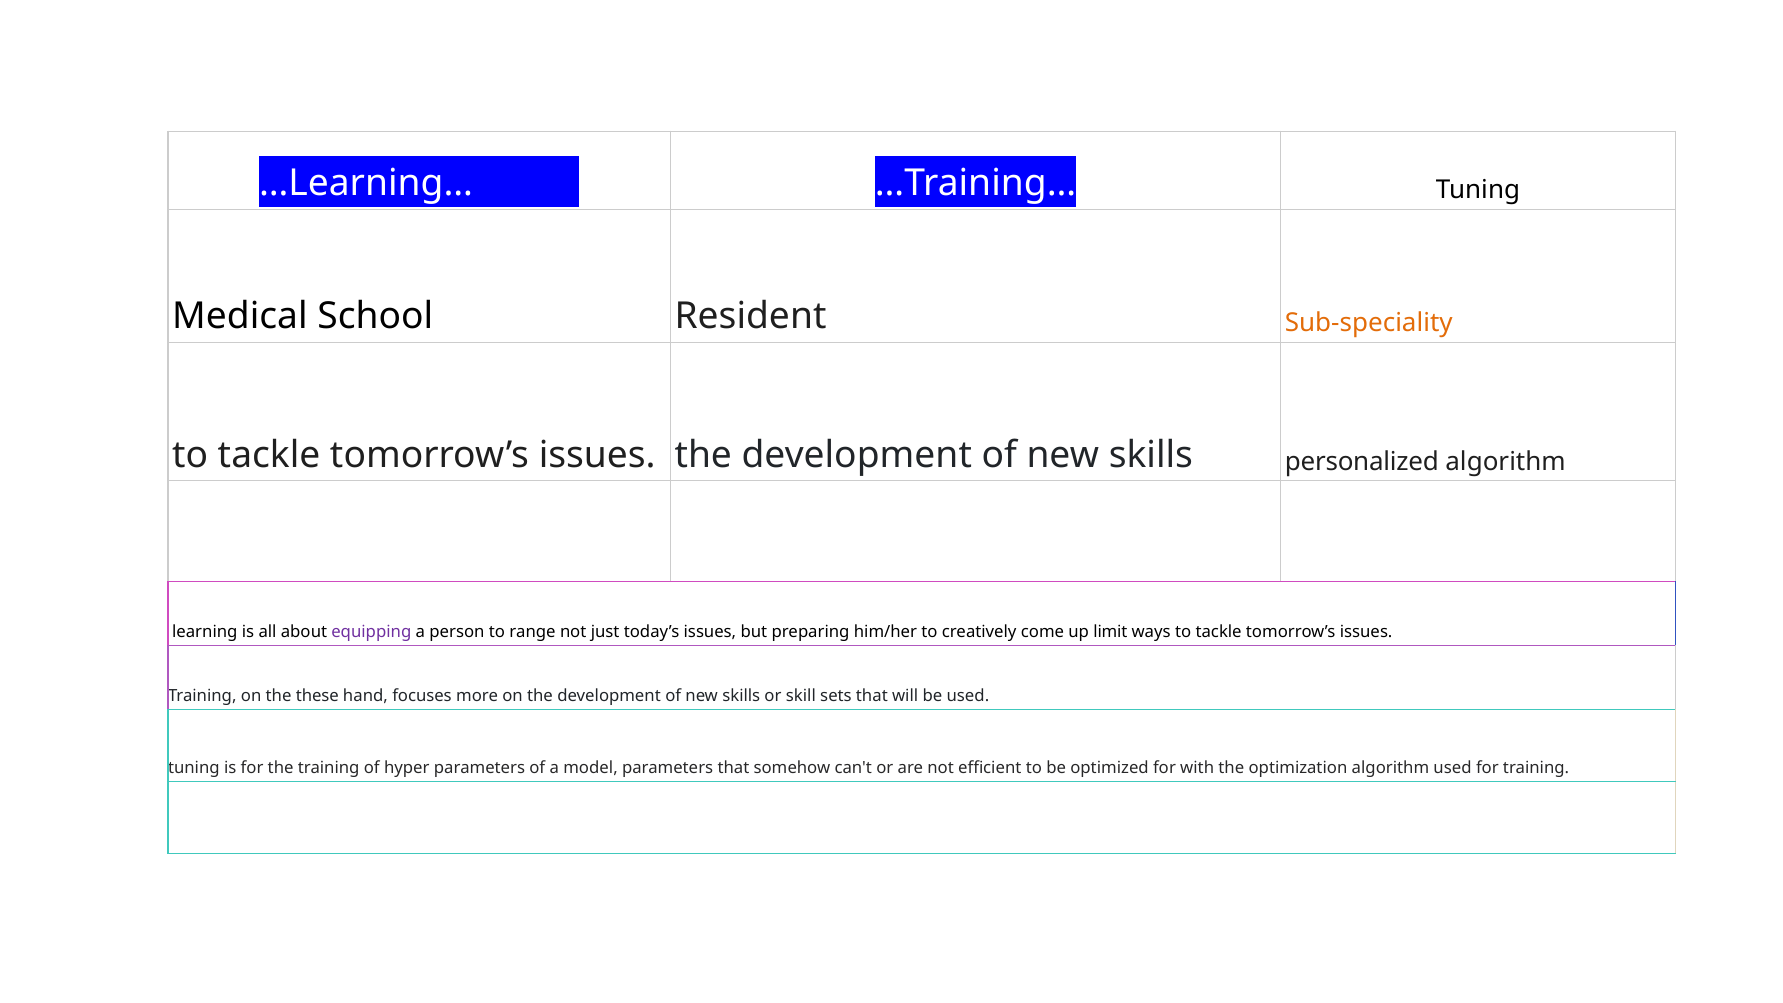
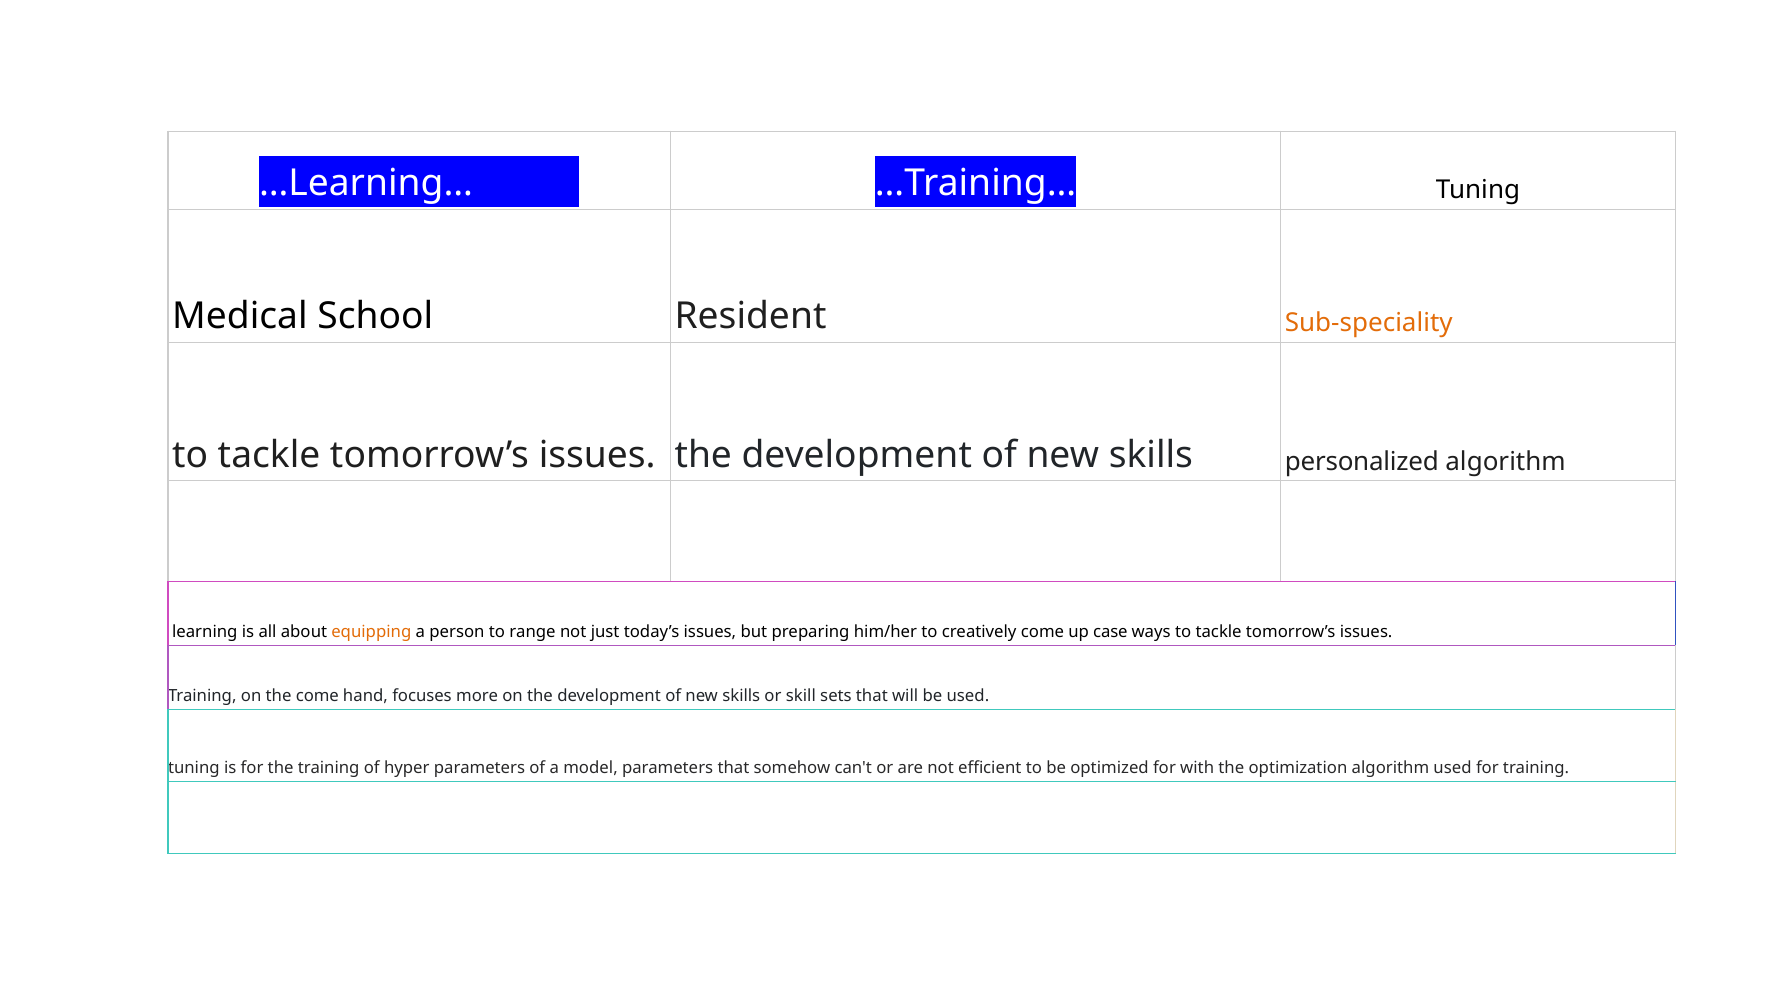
equipping colour: purple -> orange (371, 632)
limit: limit -> case (1110, 632)
the these: these -> come (317, 696)
